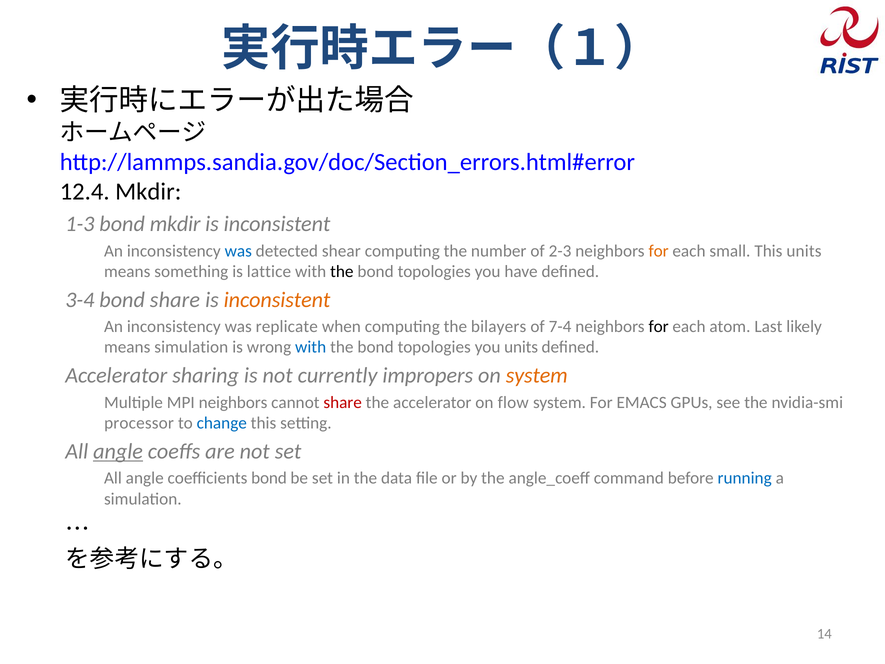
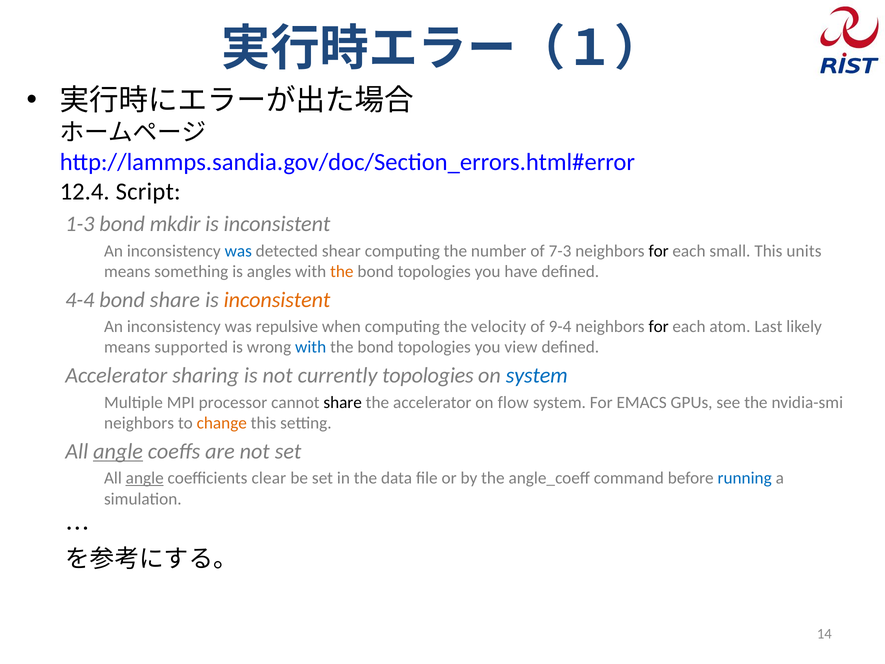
12.4 Mkdir: Mkdir -> Script (148, 192)
2-3: 2-3 -> 7-3 (560, 251)
for colour: orange -> black (659, 251)
lattice: lattice -> angles (269, 271)
the colour: black -> orange (342, 271)
3-4: 3-4 -> 4-4 (80, 300)
replicate: replicate -> repulsive (287, 327)
bilayers: bilayers -> velocity (499, 327)
7-4: 7-4 -> 9-4 (560, 327)
means simulation: simulation -> supported (191, 347)
you units: units -> view (521, 347)
currently impropers: impropers -> topologies (428, 376)
system colour: orange -> blue (537, 376)
MPI neighbors: neighbors -> processor (233, 402)
share colour: red -> black (343, 402)
processor: processor -> neighbors (139, 423)
change colour: blue -> orange (222, 423)
angle underline: none -> present (145, 478)
coefficients bond: bond -> clear (269, 478)
